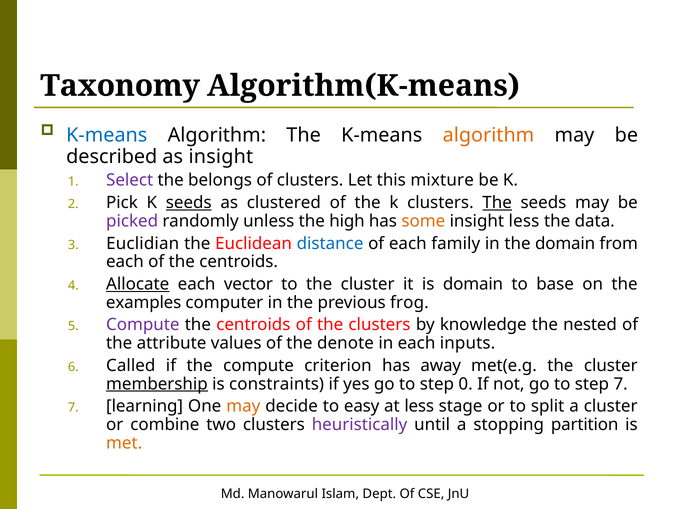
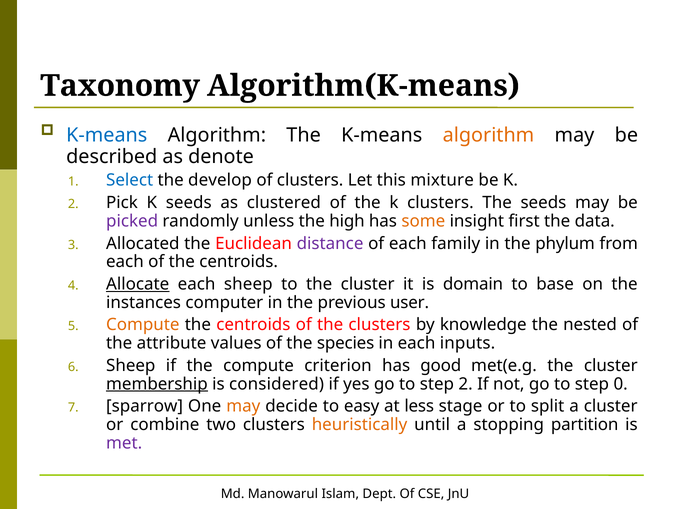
as insight: insight -> denote (221, 157)
Select colour: purple -> blue (130, 180)
belongs: belongs -> develop (220, 180)
seeds underline: present -> none (189, 203)
The underline: present -> none (497, 203)
insight less: less -> first (524, 221)
Euclidian: Euclidian -> Allocated (143, 244)
distance colour: blue -> purple (330, 244)
the domain: domain -> phylum (565, 244)
each vector: vector -> sheep (248, 284)
examples: examples -> instances (144, 303)
frog: frog -> user (410, 303)
Compute colour: purple -> orange (143, 325)
denote: denote -> species (346, 343)
Called: Called -> Sheep (131, 366)
away: away -> good (441, 366)
constraints: constraints -> considered (277, 384)
step 0: 0 -> 2 (466, 384)
step 7: 7 -> 0 (621, 384)
learning: learning -> sparrow (145, 407)
heuristically colour: purple -> orange (360, 425)
met colour: orange -> purple (124, 443)
